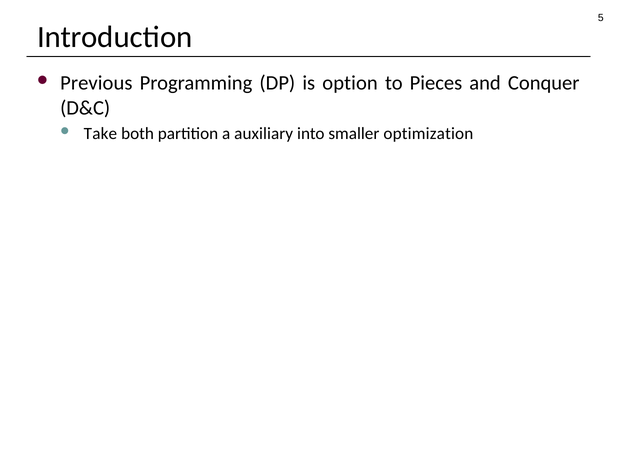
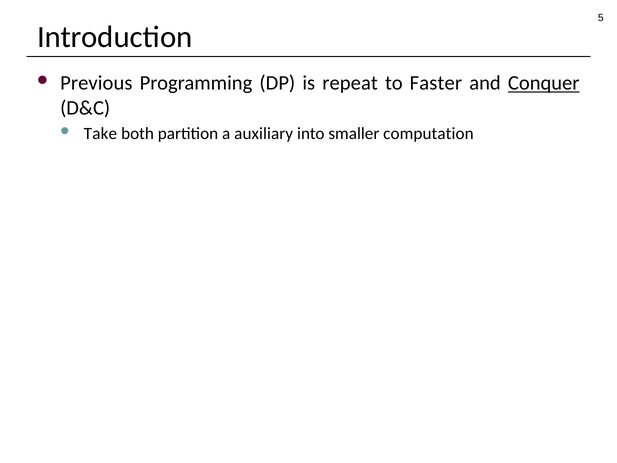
option: option -> repeat (350, 83)
Pieces: Pieces -> Faster (436, 83)
Conquer underline: none -> present (544, 83)
optimization: optimization -> computation (428, 134)
